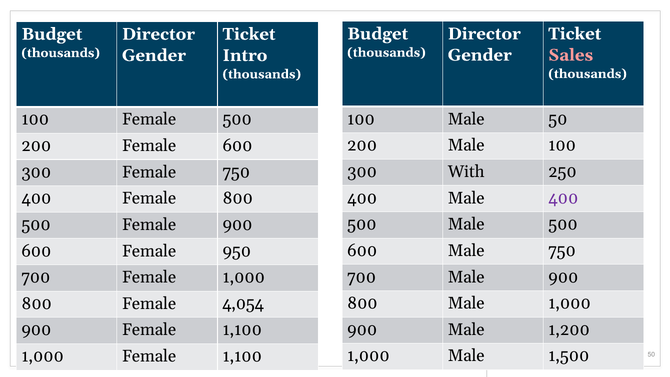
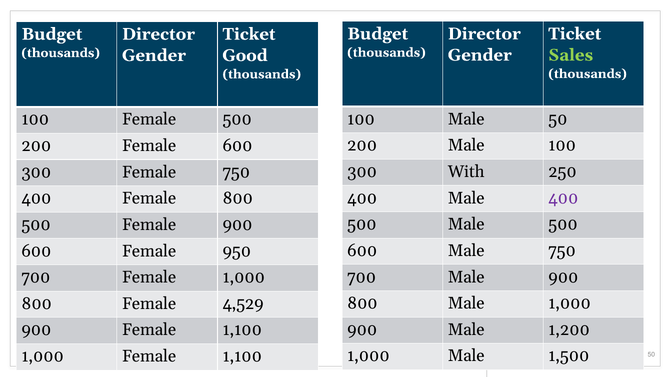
Sales colour: pink -> light green (571, 55)
Intro: Intro -> Good (245, 55)
4,054: 4,054 -> 4,529 (243, 304)
